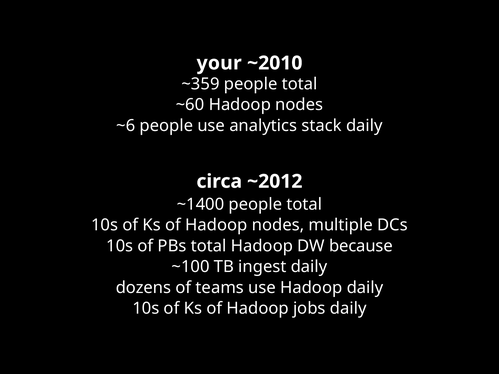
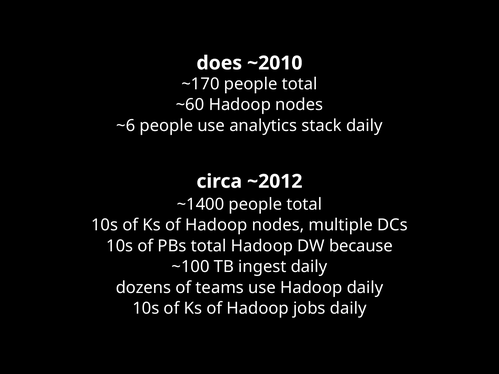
your: your -> does (219, 63)
~359: ~359 -> ~170 (201, 84)
